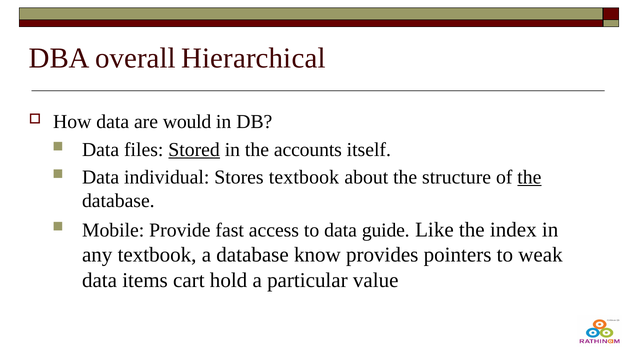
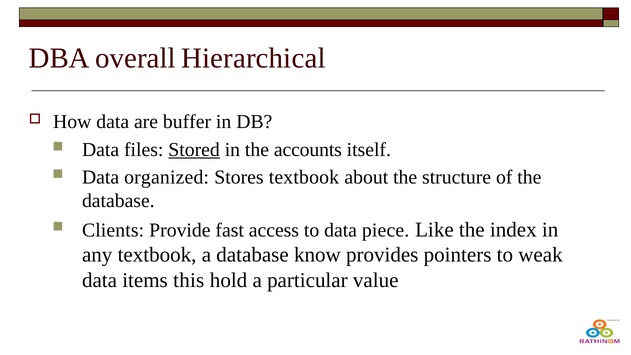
would: would -> buffer (187, 122)
individual: individual -> organized (167, 177)
the underline: present -> none (529, 177)
Mobile: Mobile -> Clients (113, 230)
guide: guide -> piece (386, 230)
cart: cart -> this (189, 280)
